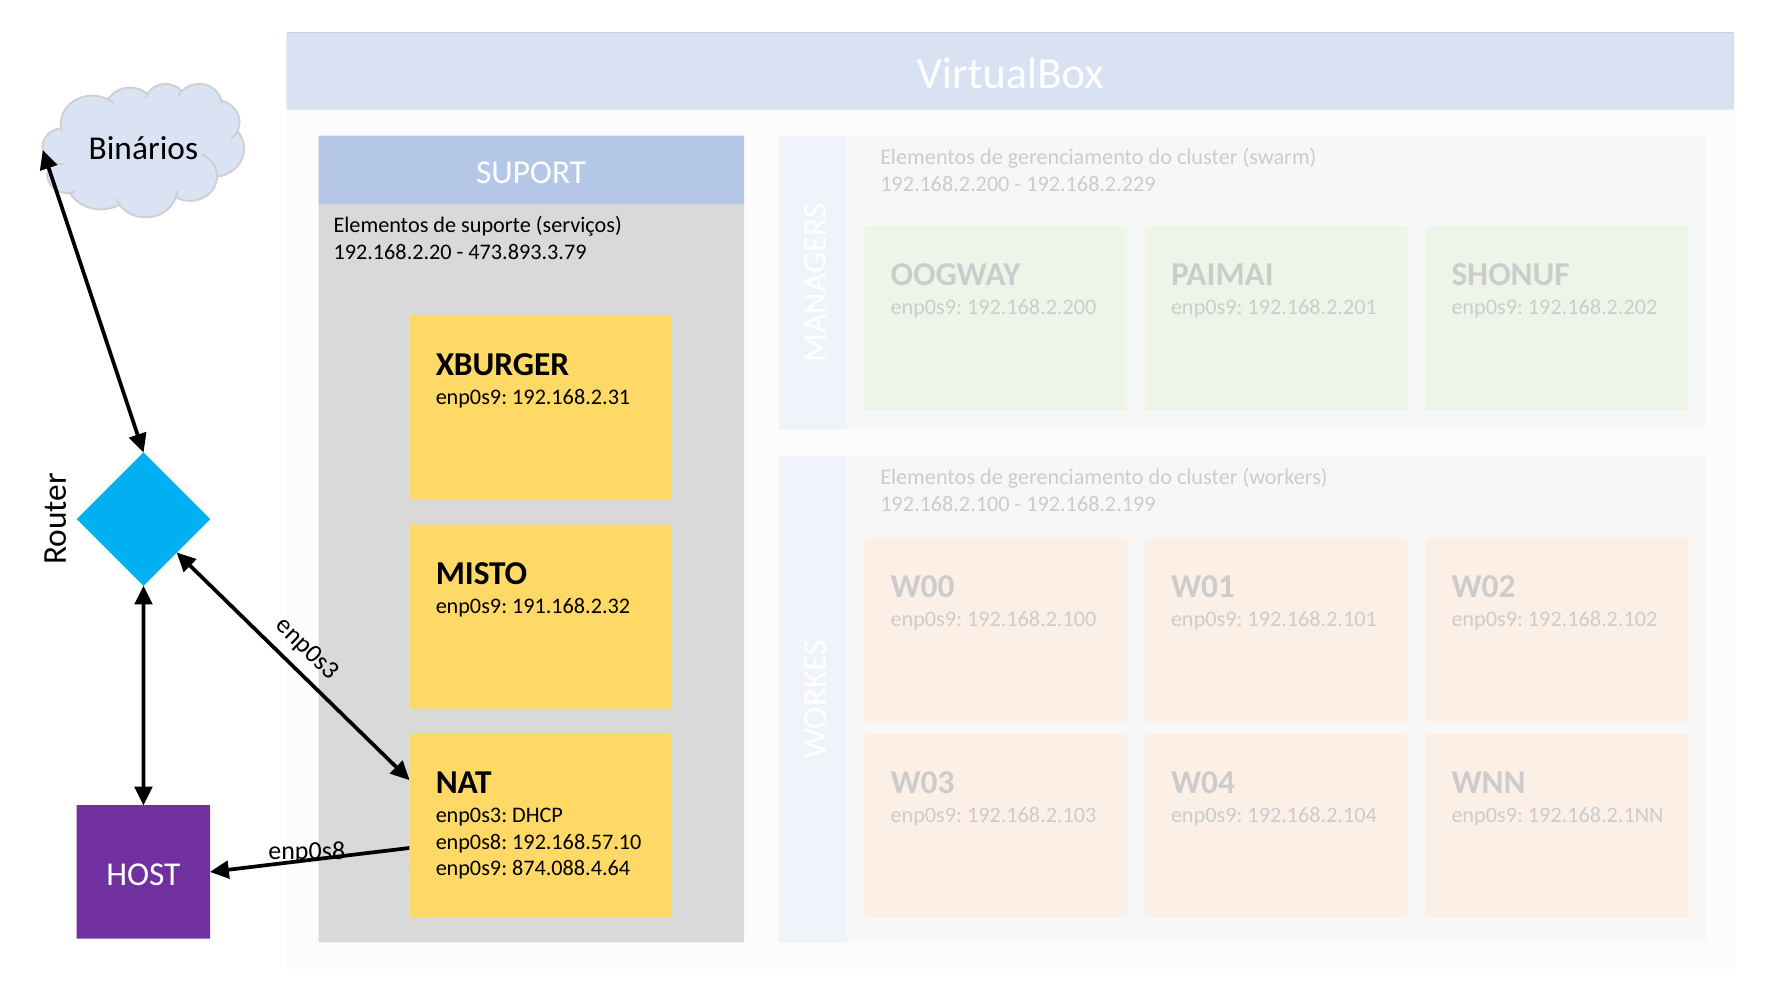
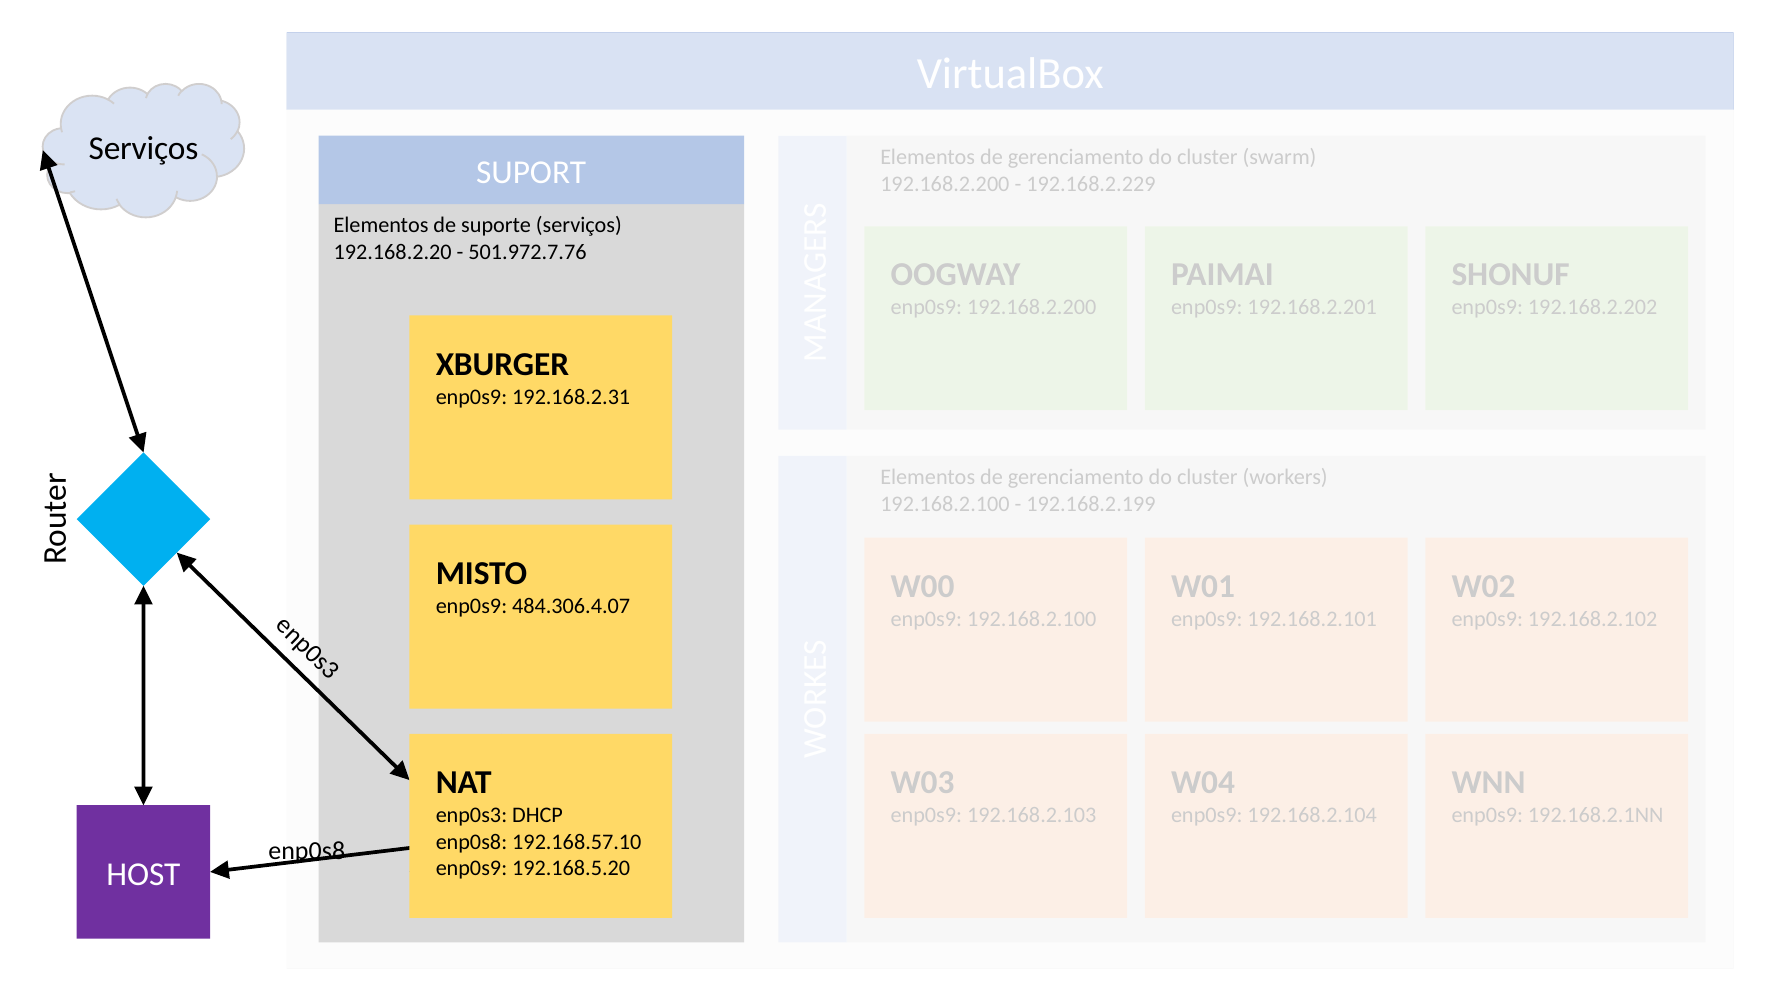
Binários: Binários -> Serviços (144, 148)
473.893.3.79: 473.893.3.79 -> 501.972.7.76 (528, 252)
191.168.2.32: 191.168.2.32 -> 484.306.4.07 (571, 606)
874.088.4.64: 874.088.4.64 -> 192.168.5.20 (571, 869)
